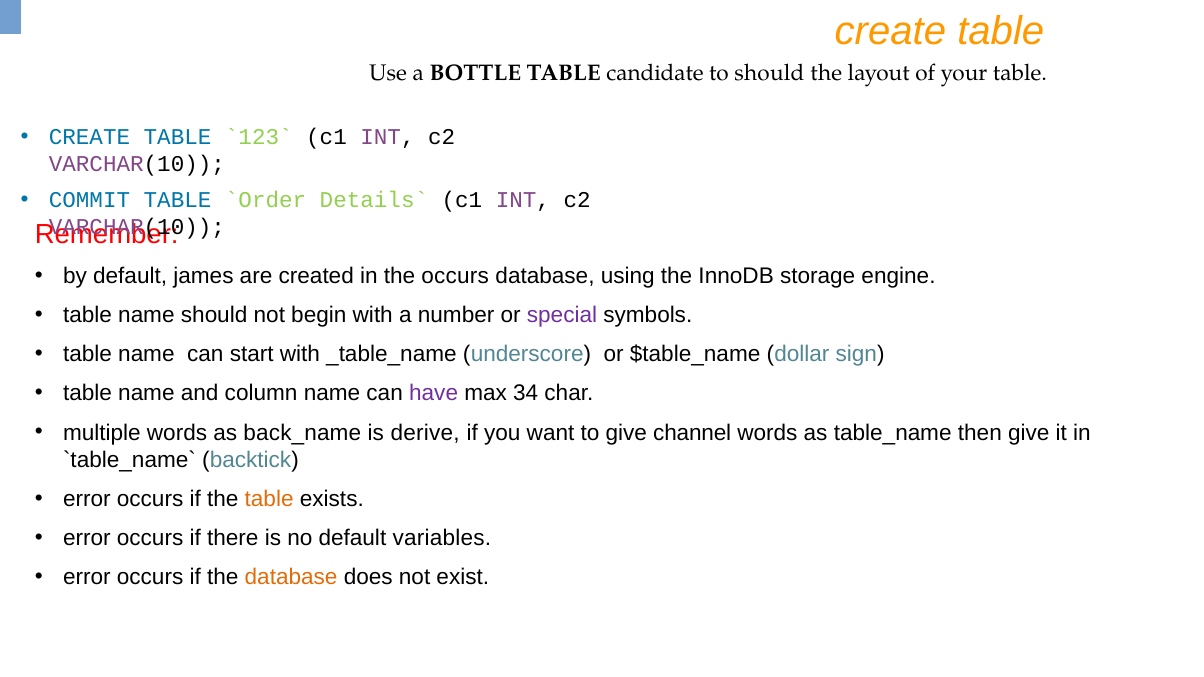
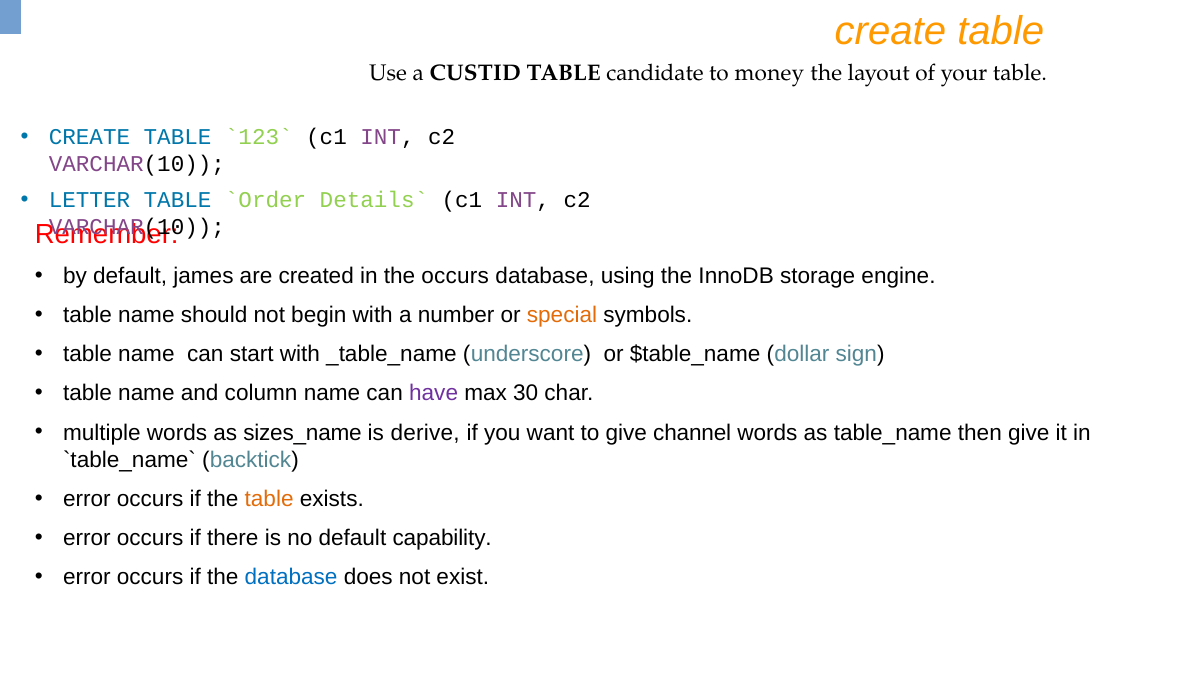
BOTTLE: BOTTLE -> CUSTID (475, 73)
to should: should -> money (769, 73)
COMMIT: COMMIT -> LETTER (89, 200)
special colour: purple -> orange (562, 315)
34: 34 -> 30 (526, 394)
back_name: back_name -> sizes_name (303, 433)
variables: variables -> capability (442, 538)
database colour: orange -> blue (291, 577)
